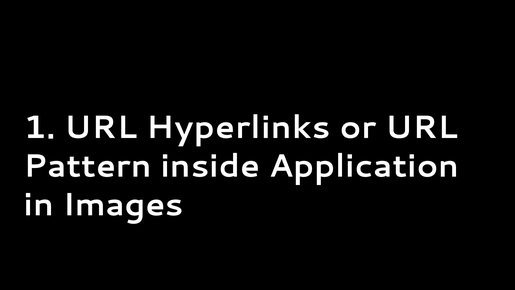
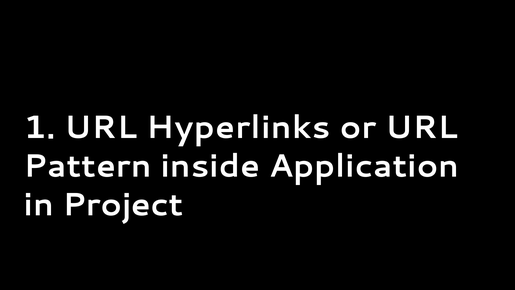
Images: Images -> Project (123, 205)
